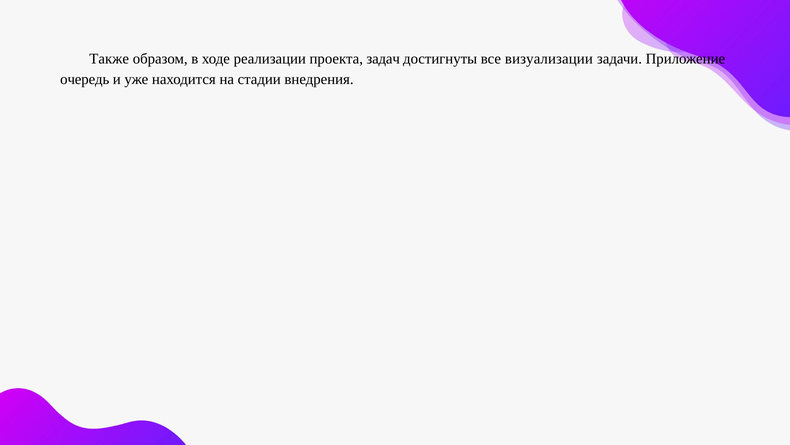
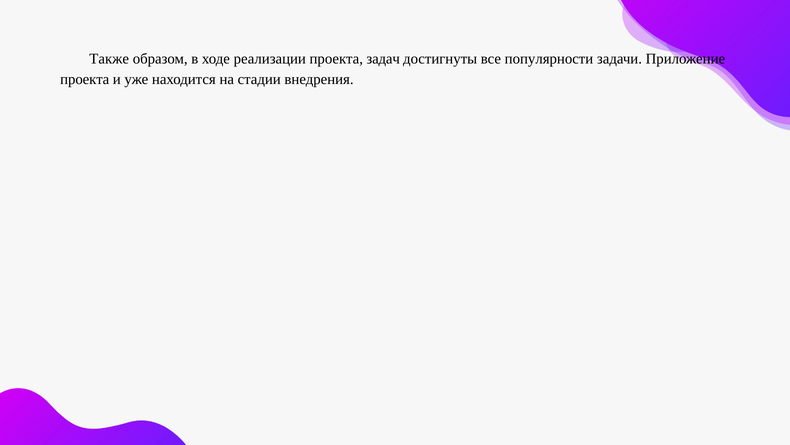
визуализации: визуализации -> популярности (549, 59)
очередь: очередь -> проекта (85, 79)
